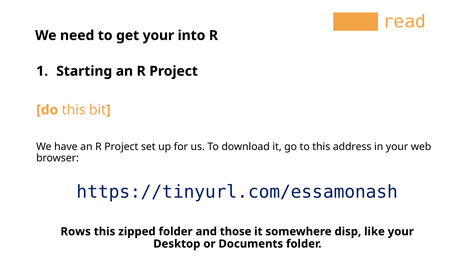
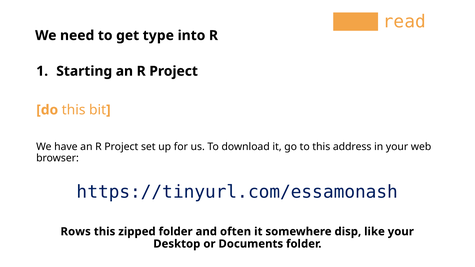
get your: your -> type (158, 35)
those: those -> often (236, 232)
